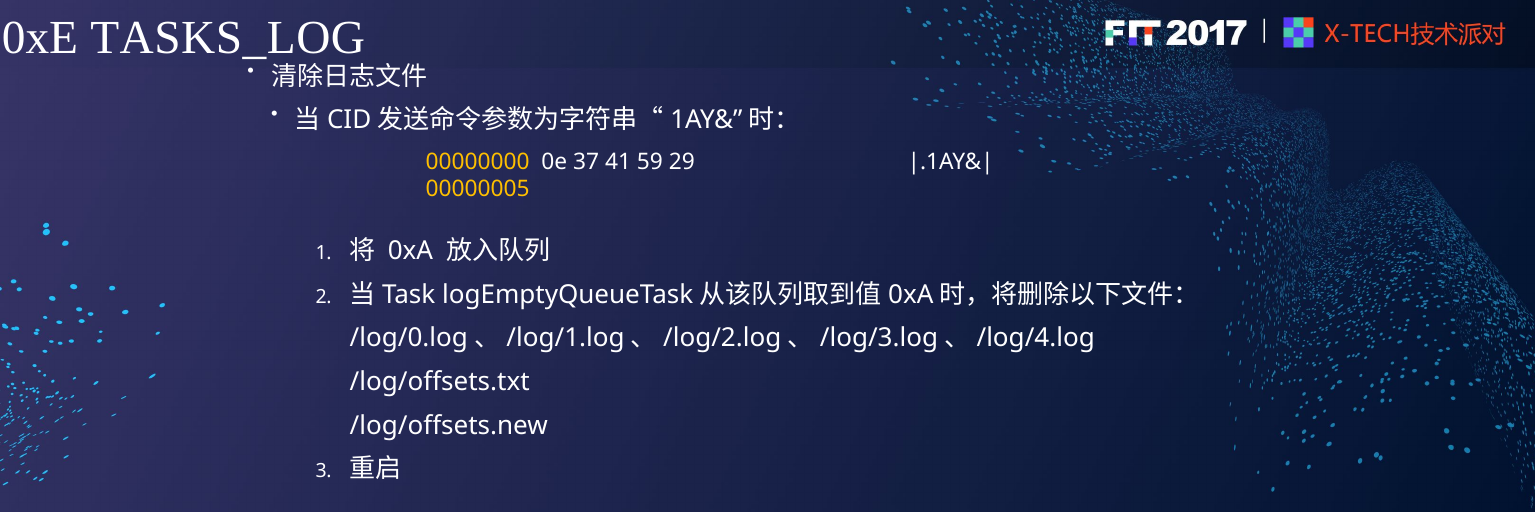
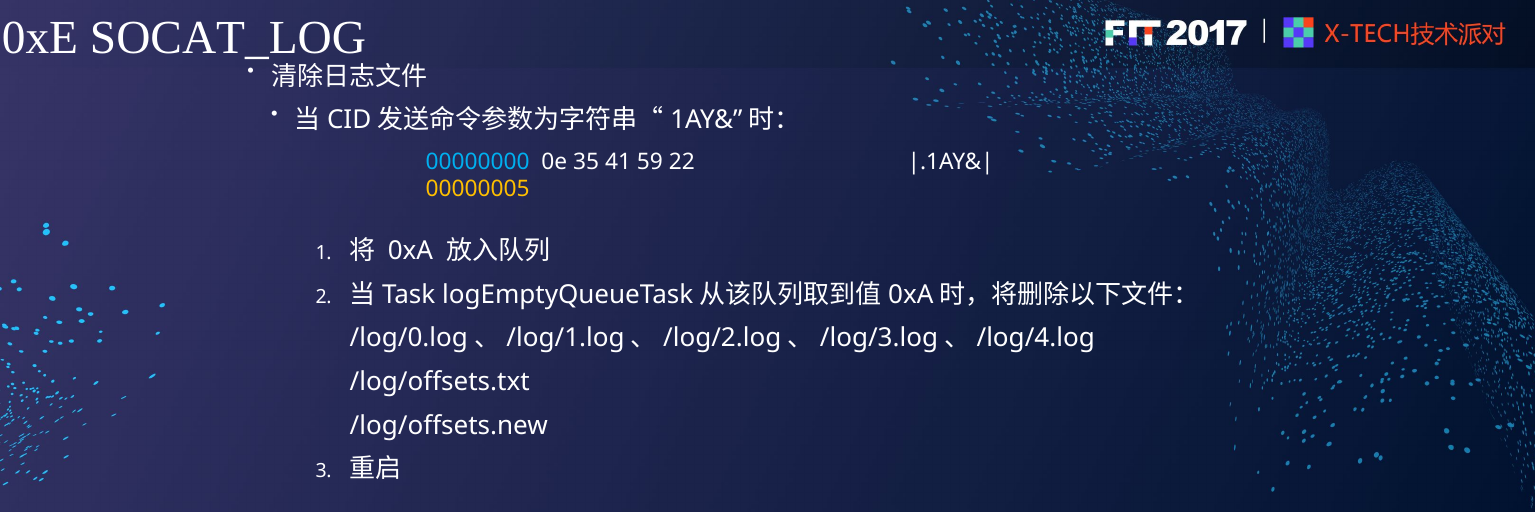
TASKS_LOG: TASKS_LOG -> SOCAT_LOG (228, 37)
00000000 colour: yellow -> light blue (478, 161)
37: 37 -> 35 (586, 161)
29: 29 -> 22 (682, 161)
